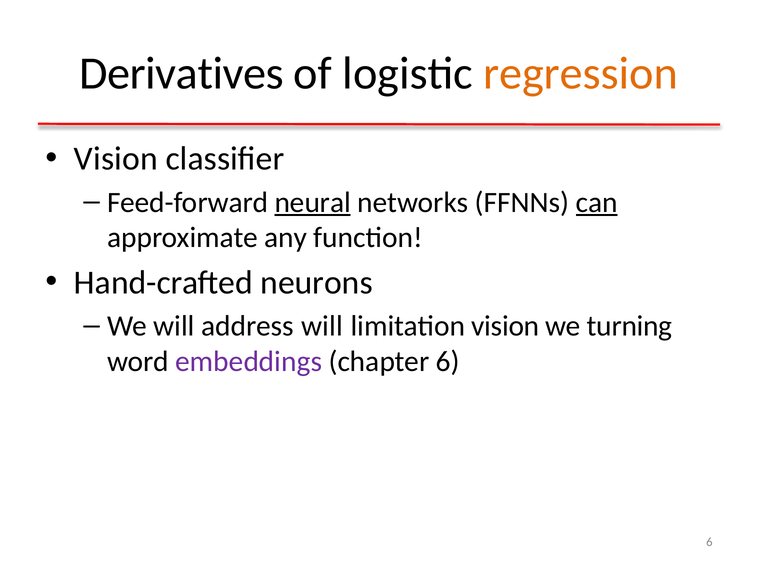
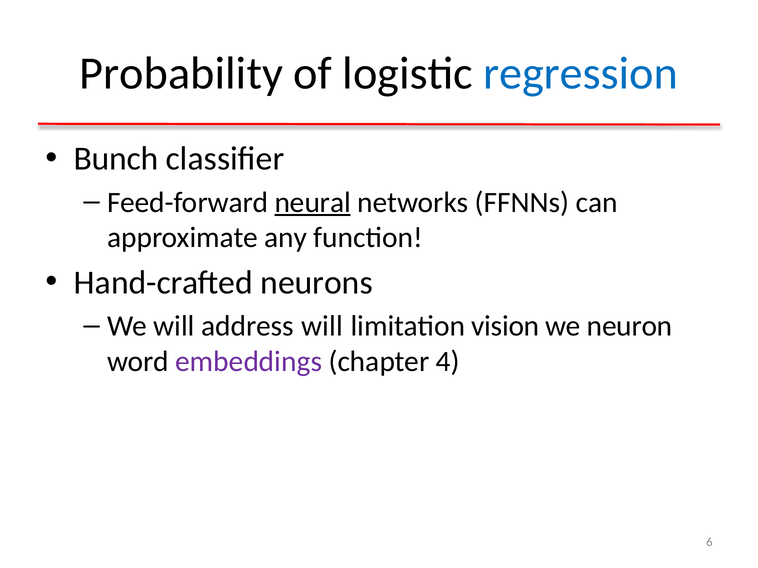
Derivatives: Derivatives -> Probability (181, 73)
regression colour: orange -> blue (581, 73)
Vision: Vision -> Bunch (116, 159)
can underline: present -> none (597, 203)
turning: turning -> neuron (630, 326)
chapter 6: 6 -> 4 (448, 362)
